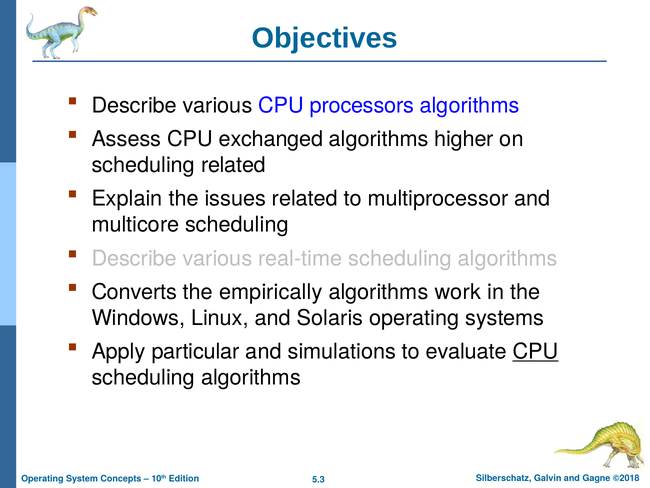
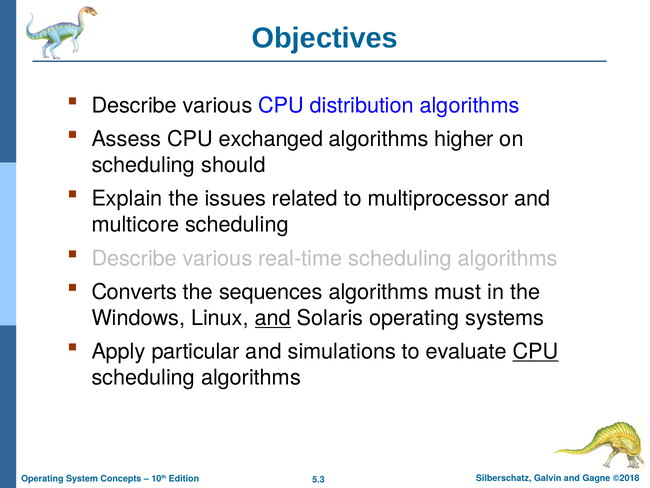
processors: processors -> distribution (362, 105)
scheduling related: related -> should (233, 165)
empirically: empirically -> sequences (271, 292)
work: work -> must (458, 292)
and underline: none -> present (273, 318)
